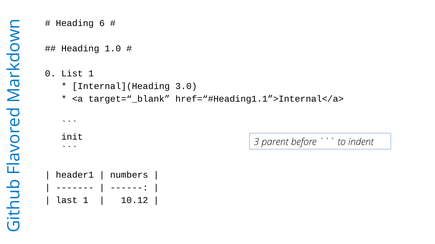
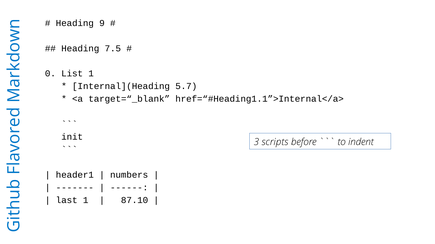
6: 6 -> 9 (102, 23)
1.0: 1.0 -> 7.5 (113, 49)
3.0: 3.0 -> 5.7 (186, 87)
parent: parent -> scripts (275, 142)
10.12: 10.12 -> 87.10 (135, 201)
